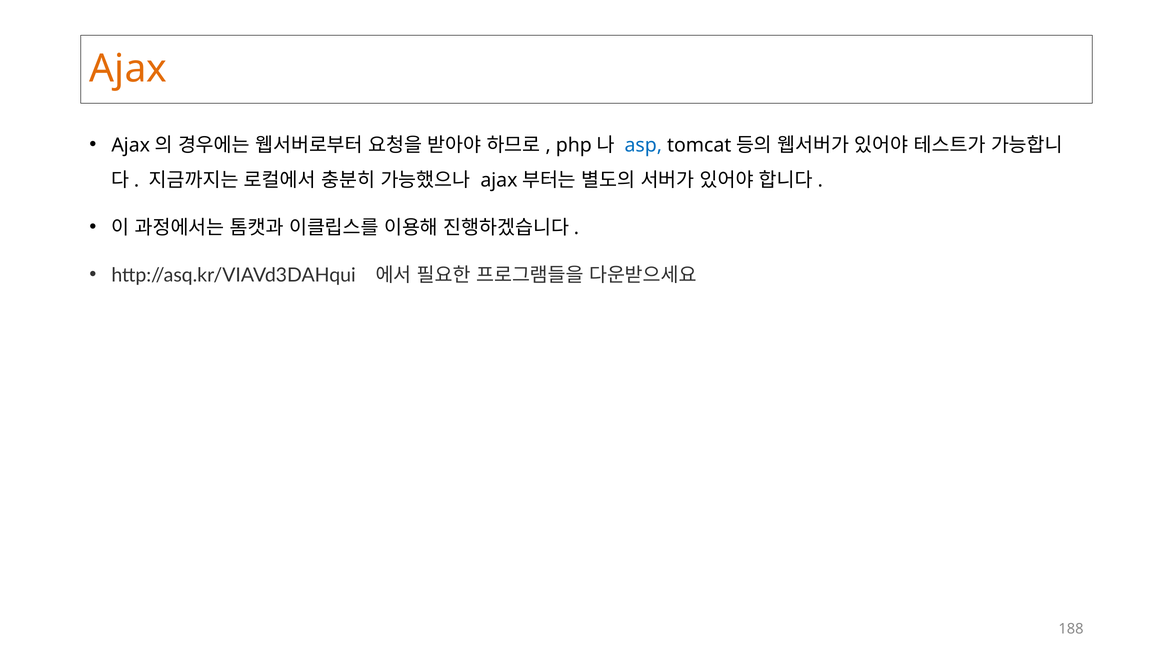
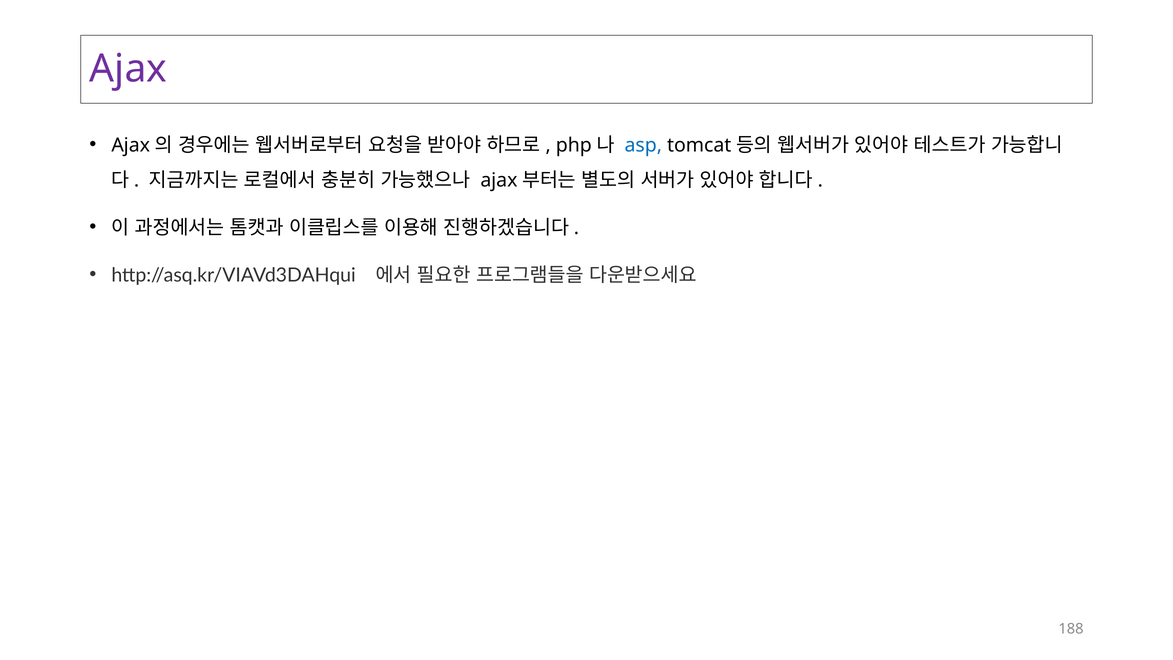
Ajax colour: orange -> purple (128, 69)
